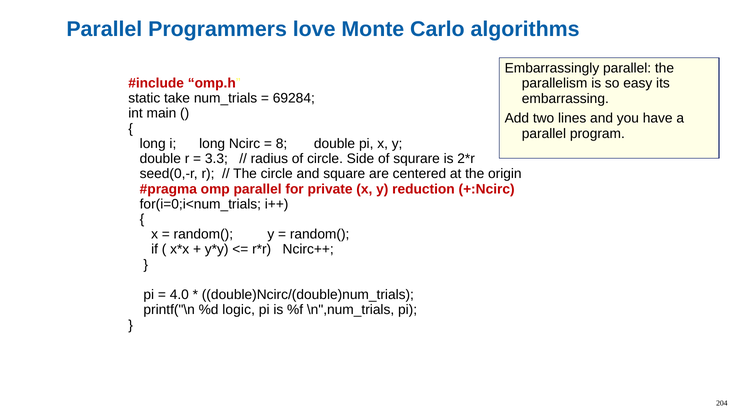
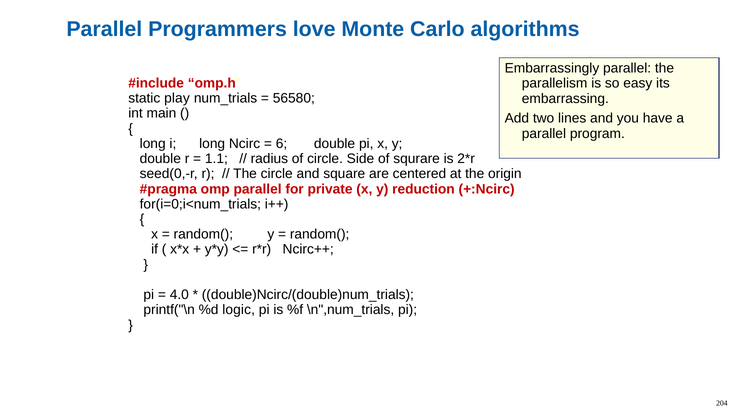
take: take -> play (177, 98)
69284: 69284 -> 56580 (294, 98)
8: 8 -> 6 (282, 144)
3.3: 3.3 -> 1.1 (216, 159)
